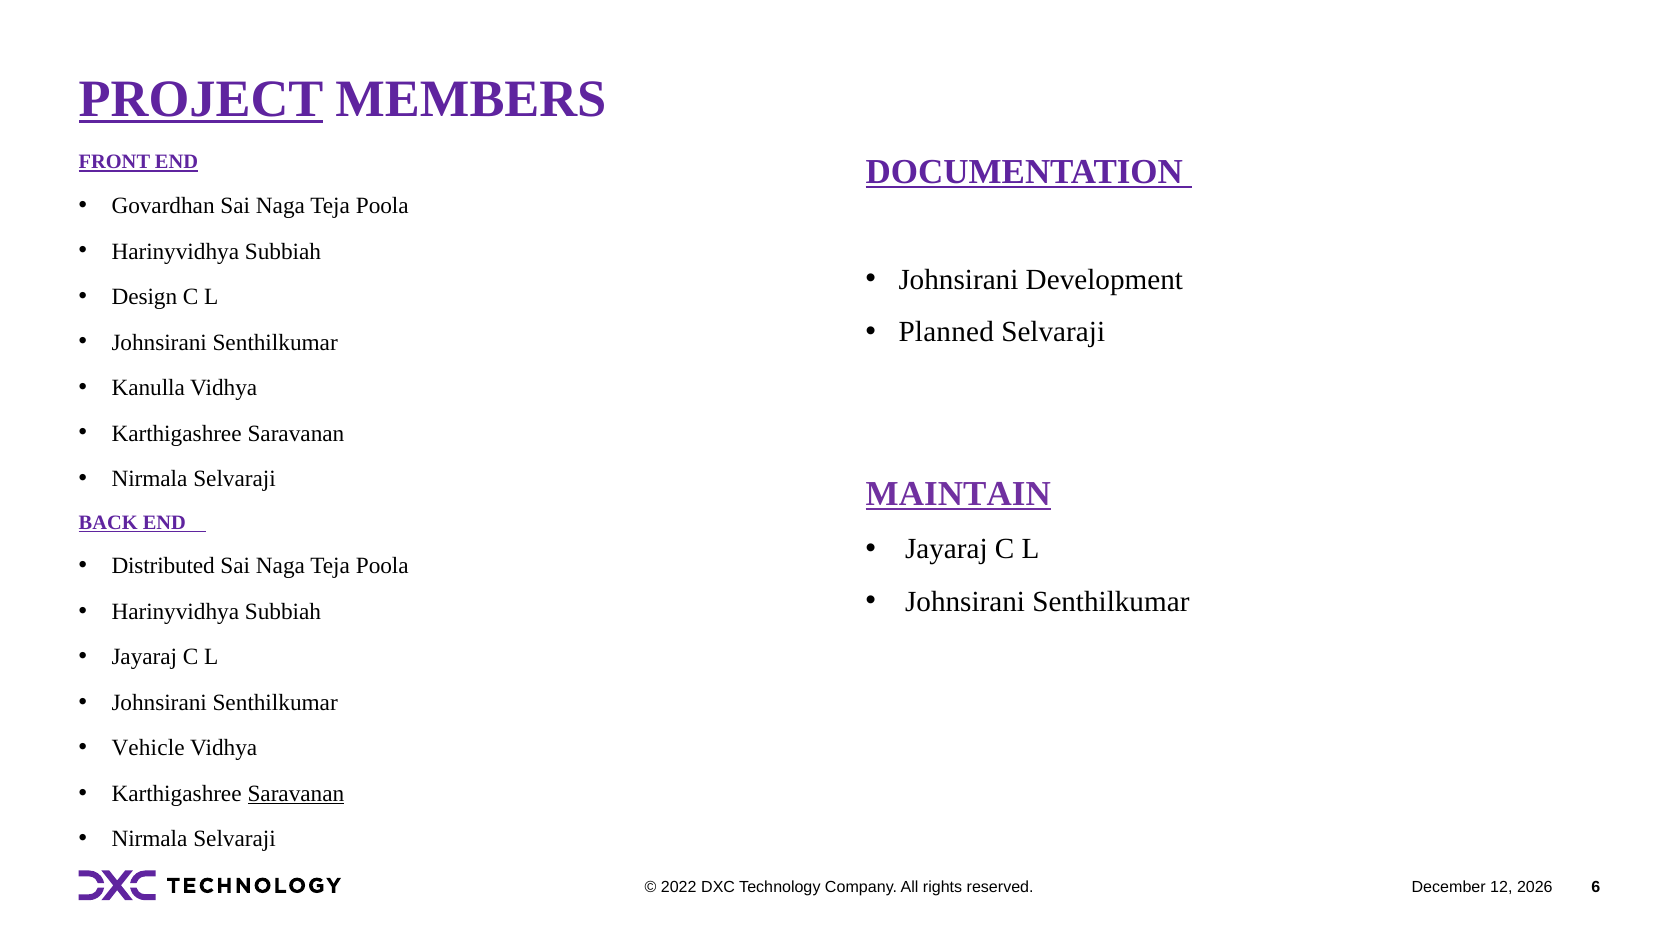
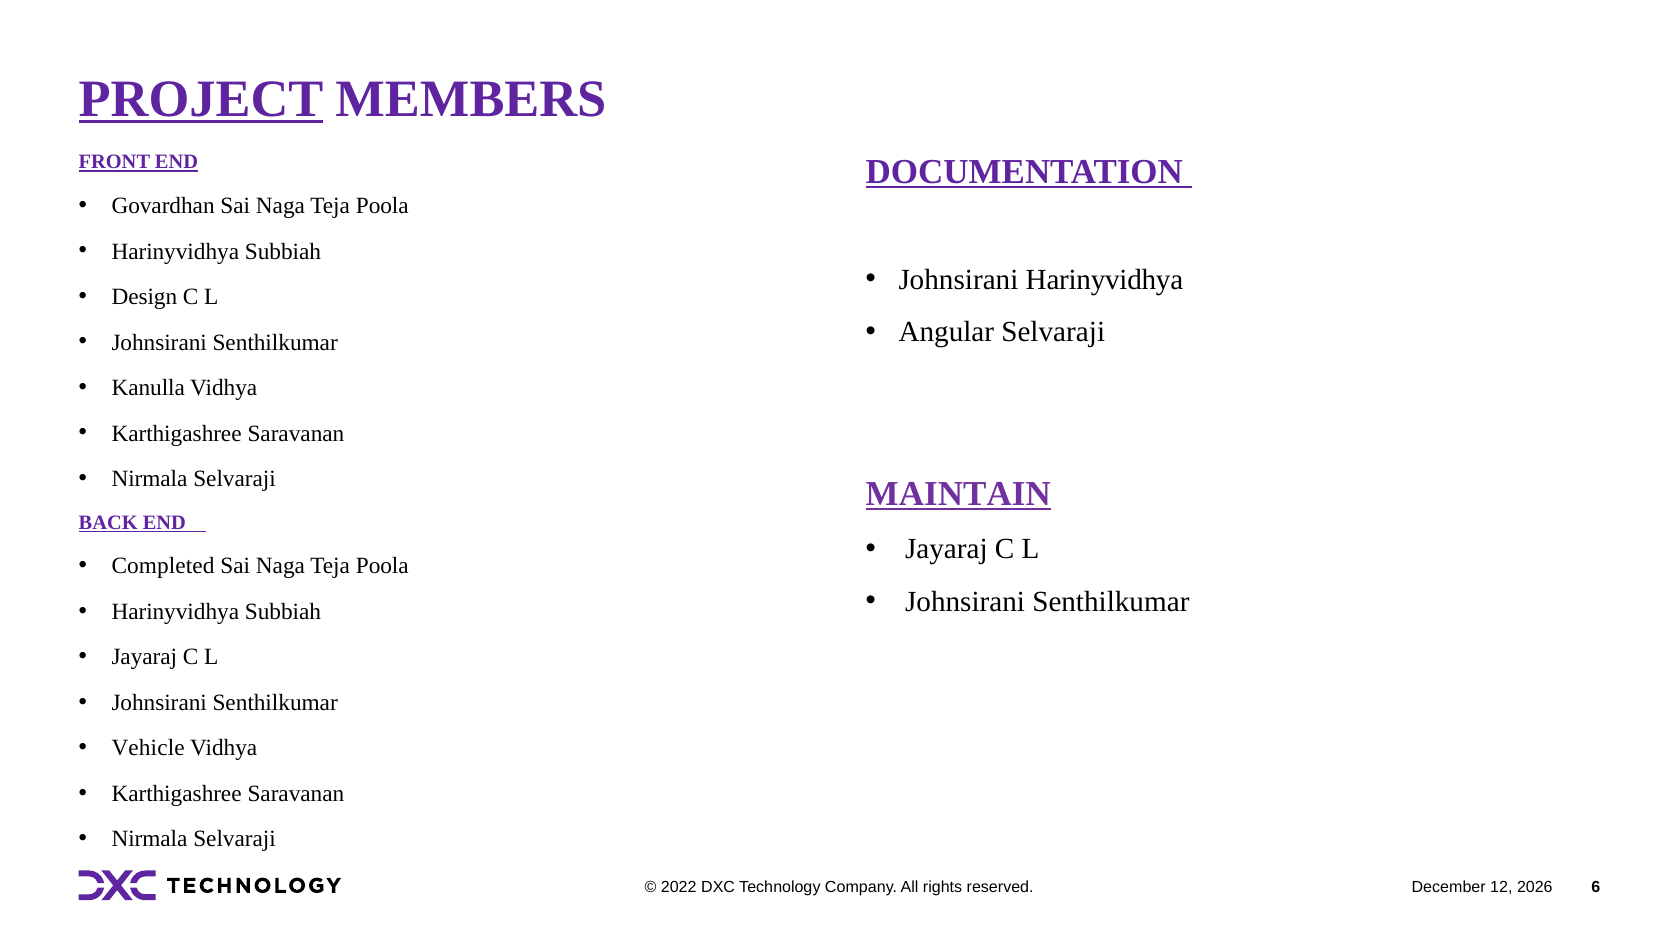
Johnsirani Development: Development -> Harinyvidhya (1104, 280)
Planned: Planned -> Angular (946, 332)
Distributed: Distributed -> Completed (163, 566)
Saravanan underline: present -> none (296, 793)
